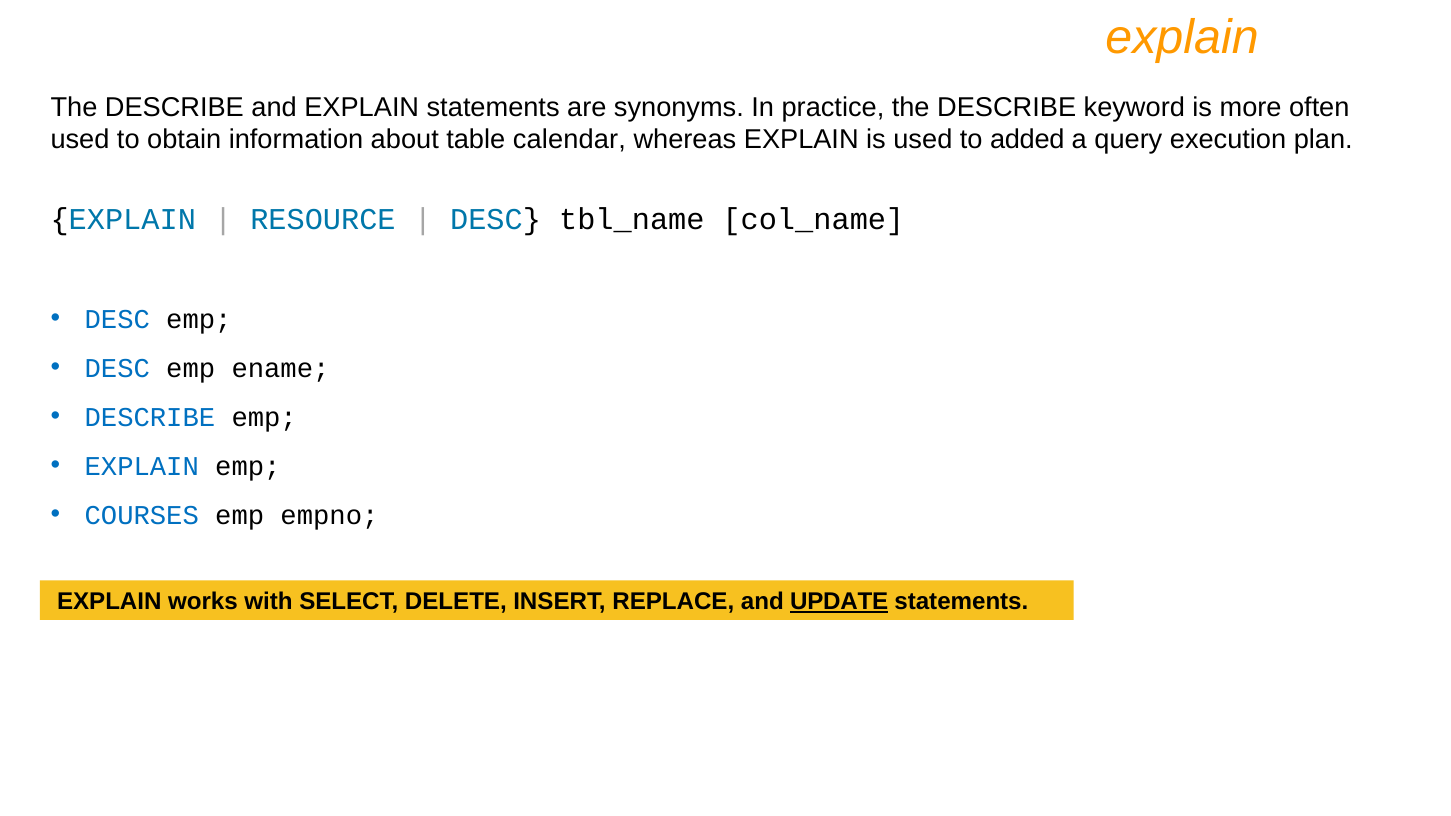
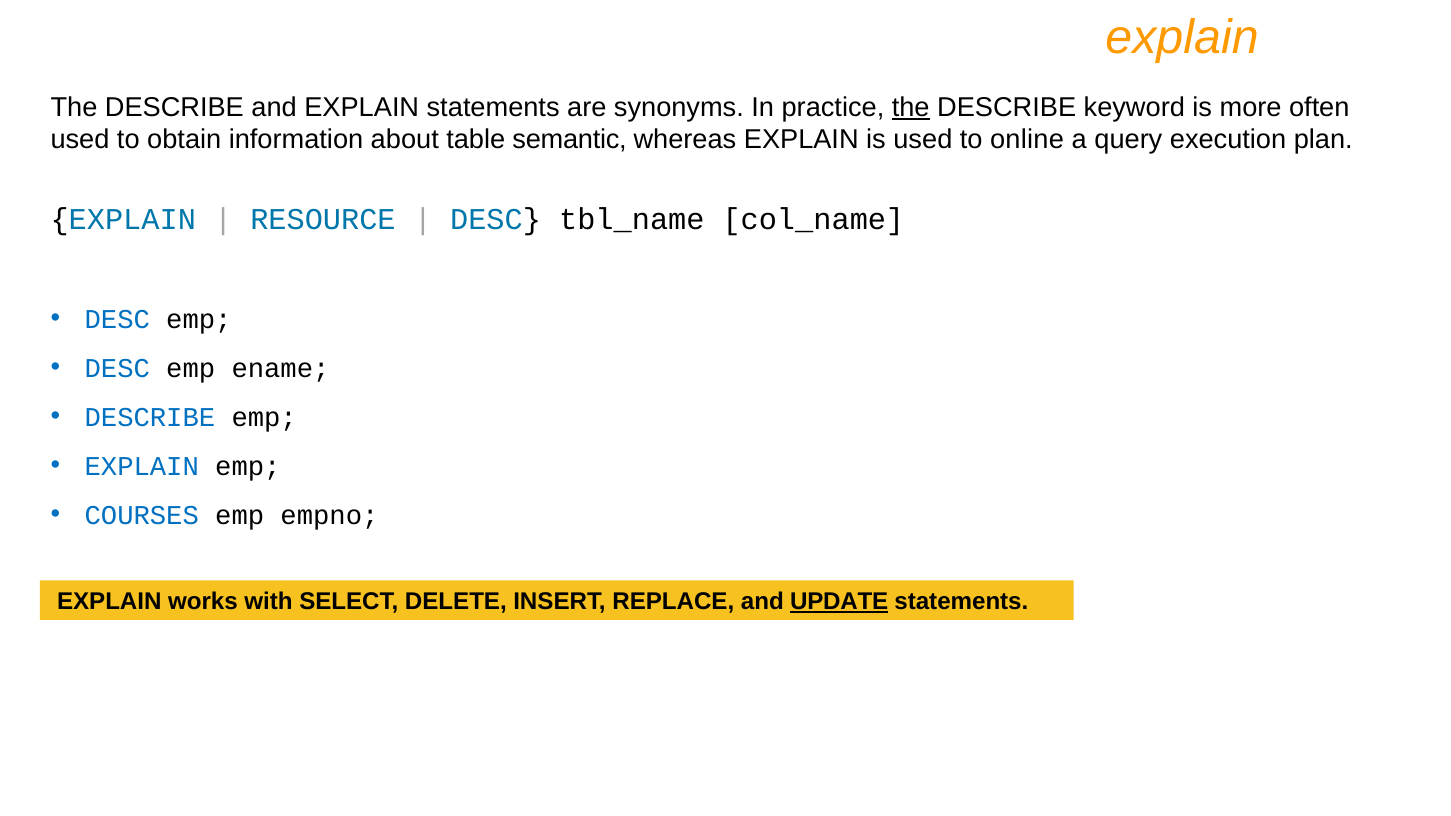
the underline: none -> present (911, 107)
calendar: calendar -> semantic (570, 140)
added: added -> online (1027, 140)
